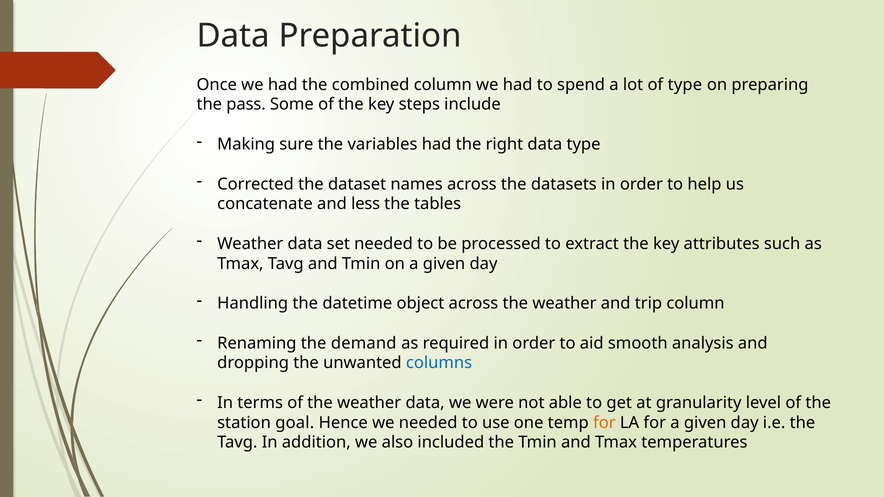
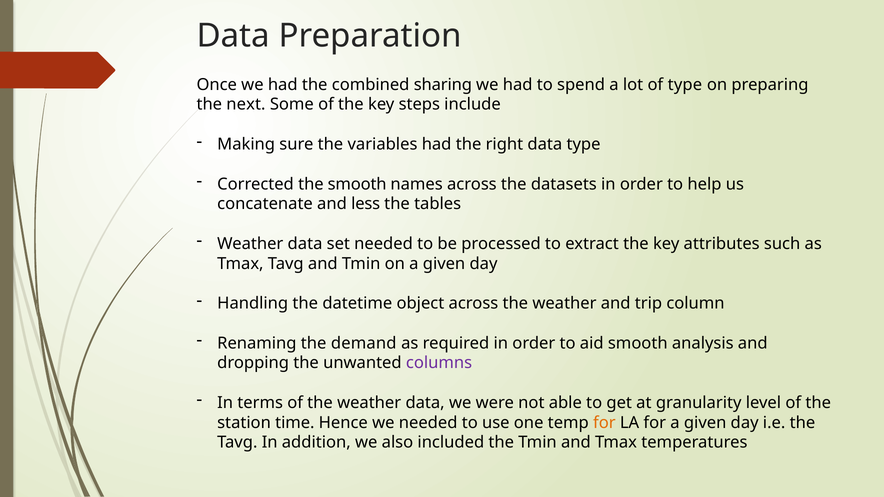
combined column: column -> sharing (443, 85)
pass: pass -> next (246, 105)
the dataset: dataset -> smooth (357, 184)
columns colour: blue -> purple (439, 363)
goal: goal -> time (295, 423)
